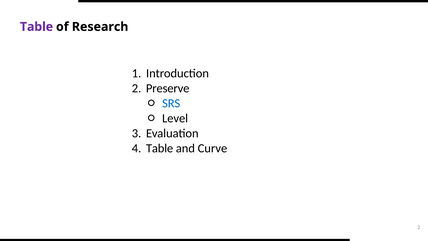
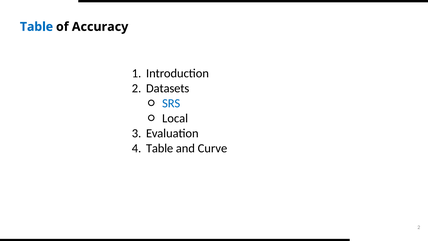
Table colour: purple -> blue (36, 27)
Research: Research -> Accuracy (100, 27)
Preserve: Preserve -> Datasets (168, 88)
Level: Level -> Local (175, 118)
